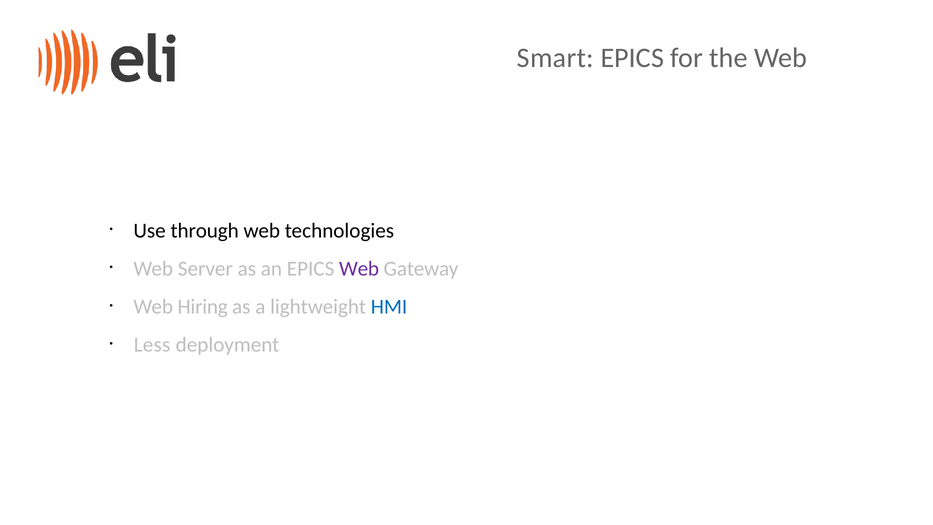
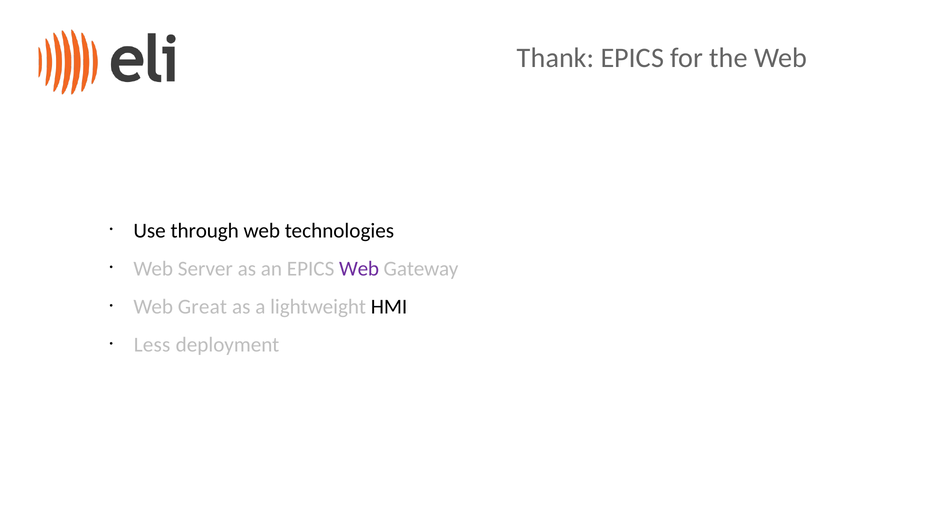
Smart: Smart -> Thank (556, 58)
Hiring: Hiring -> Great (202, 307)
HMI colour: blue -> black (389, 307)
